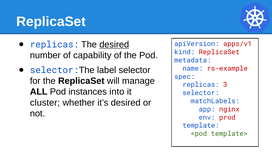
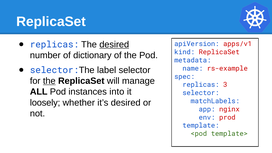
capability: capability -> dictionary (92, 55)
the underline: none -> present (49, 81)
cluster: cluster -> loosely (45, 103)
